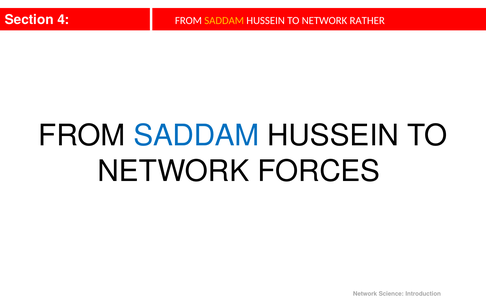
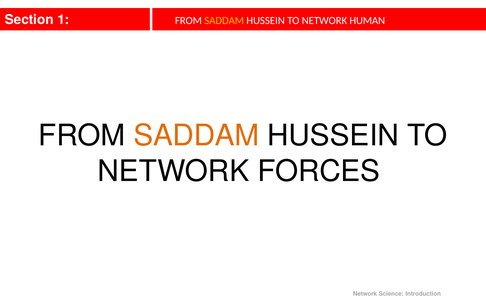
4: 4 -> 1 (63, 20)
RATHER: RATHER -> HUMAN (367, 20)
SADDAM colour: blue -> orange (196, 136)
